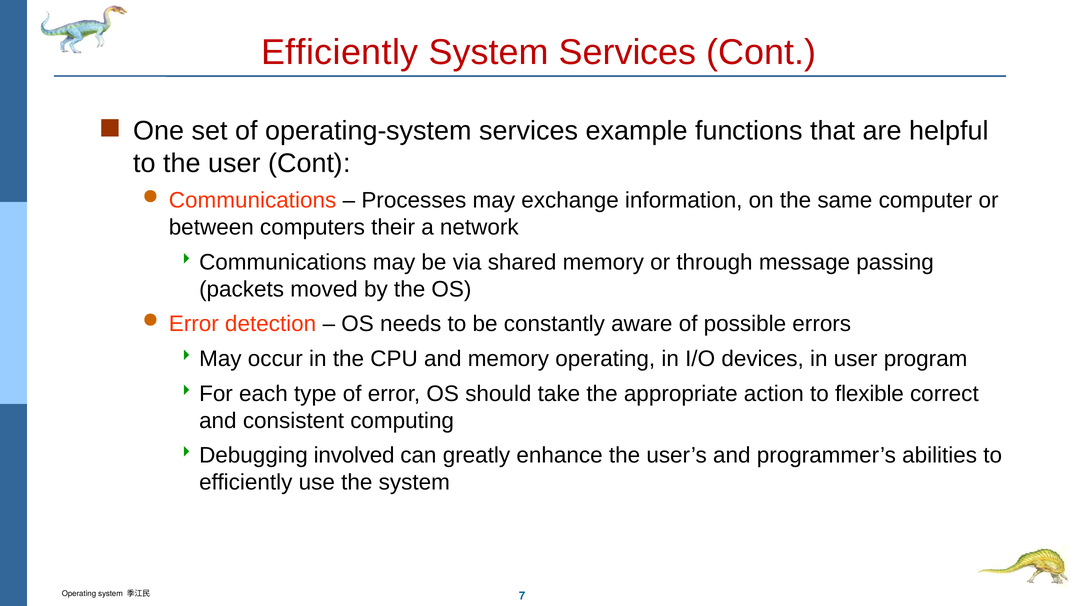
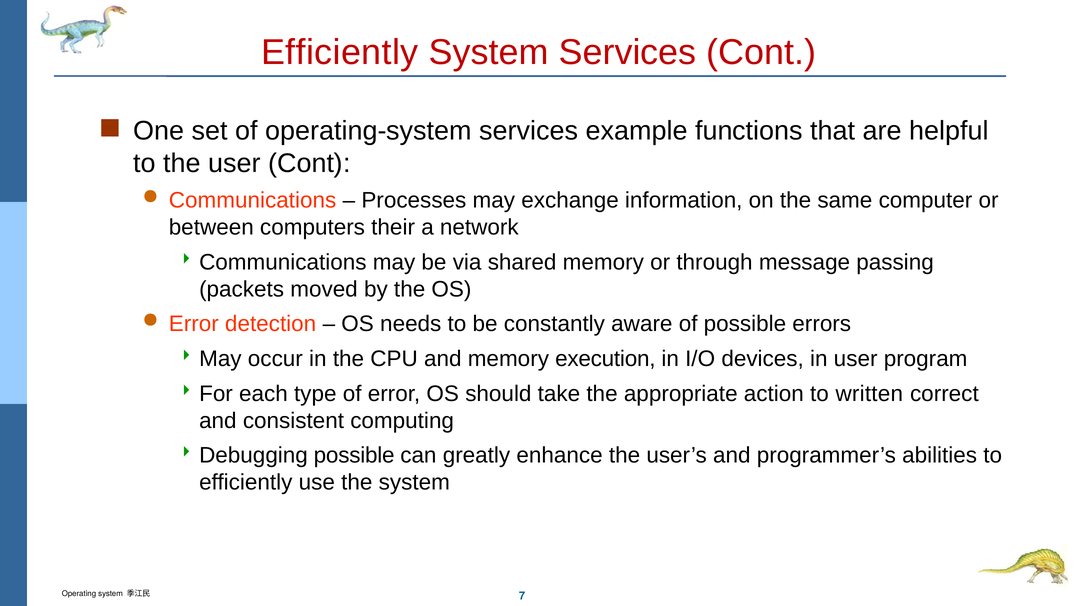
memory operating: operating -> execution (605, 359)
flexible: flexible -> written (869, 394)
Debugging involved: involved -> possible (354, 456)
